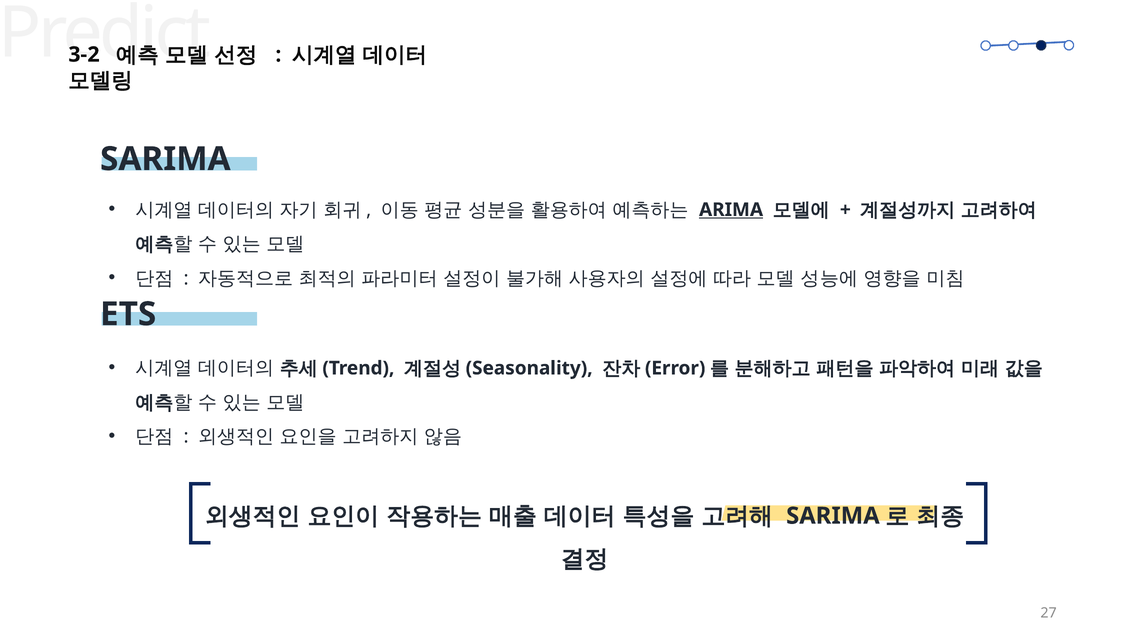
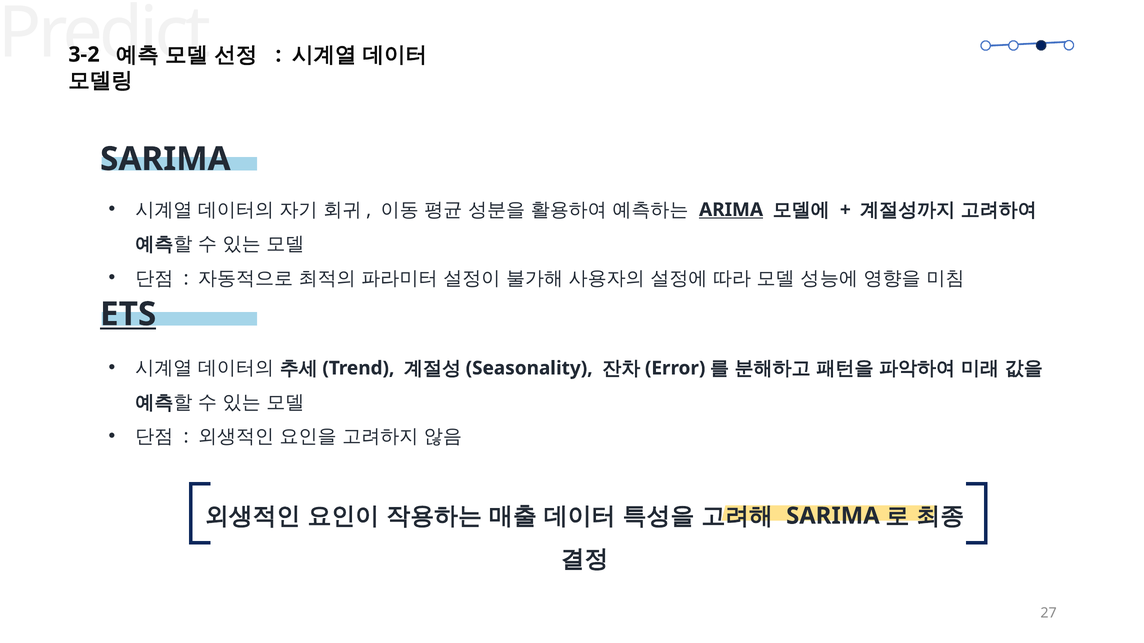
ETS underline: none -> present (128, 314)
